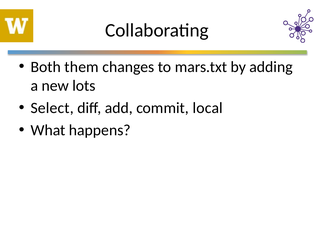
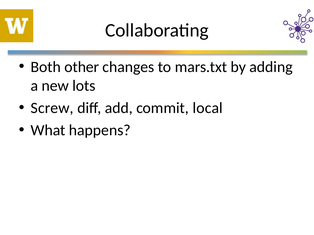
them: them -> other (82, 67)
Select: Select -> Screw (52, 108)
